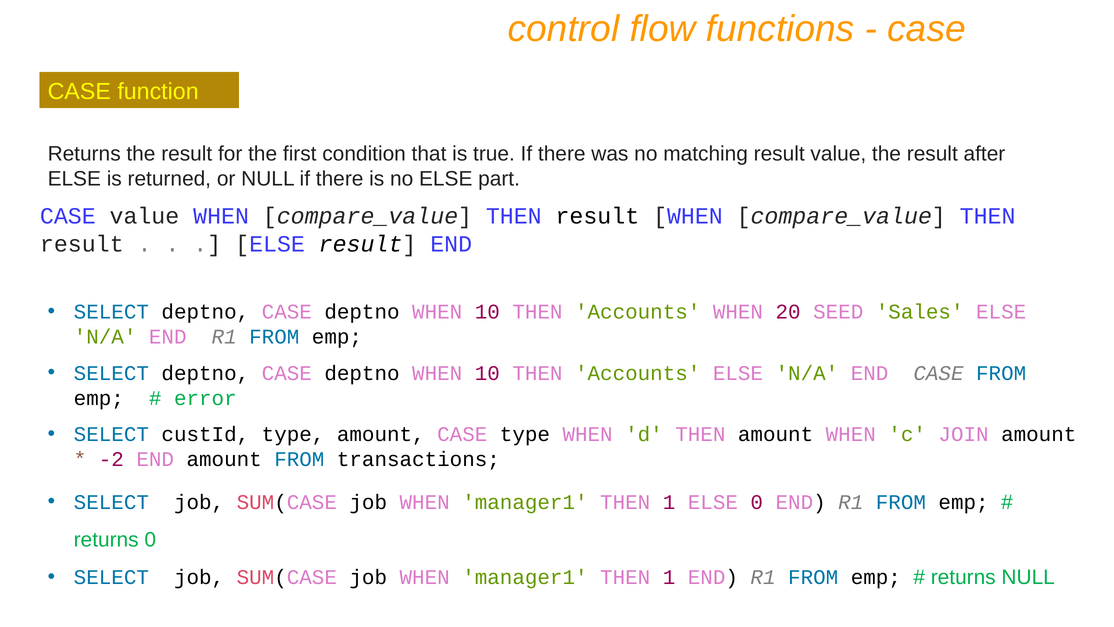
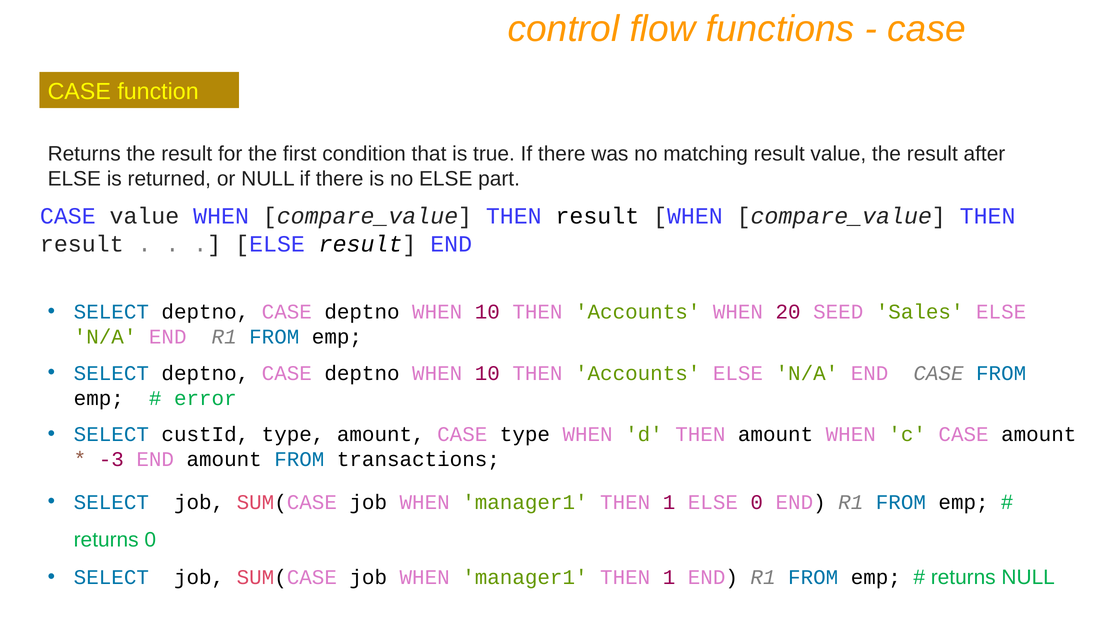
c JOIN: JOIN -> CASE (964, 434)
-2: -2 -> -3 (111, 459)
